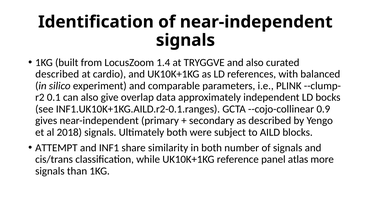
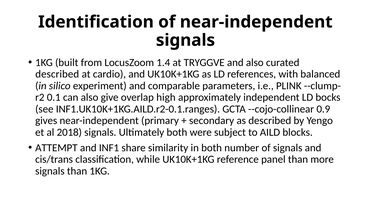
data: data -> high (166, 98)
panel atlas: atlas -> than (298, 160)
